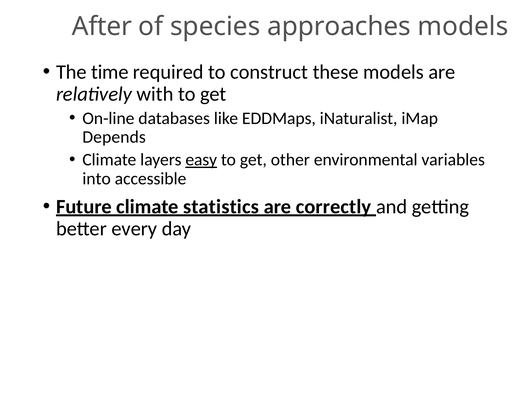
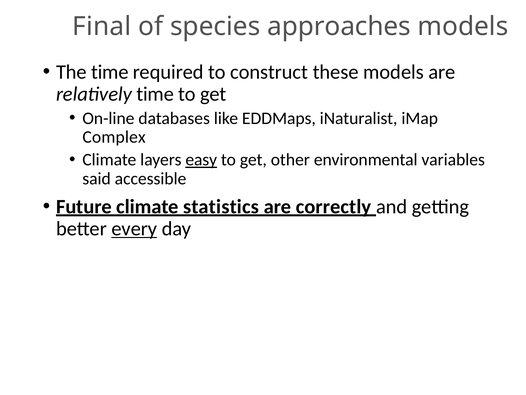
After: After -> Final (102, 27)
relatively with: with -> time (155, 94)
Depends: Depends -> Complex (114, 137)
into: into -> said (97, 179)
every underline: none -> present (134, 228)
